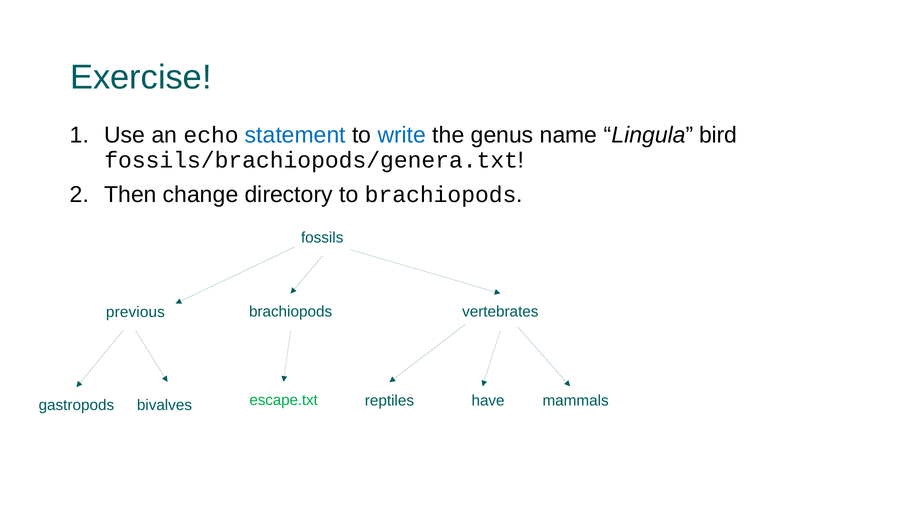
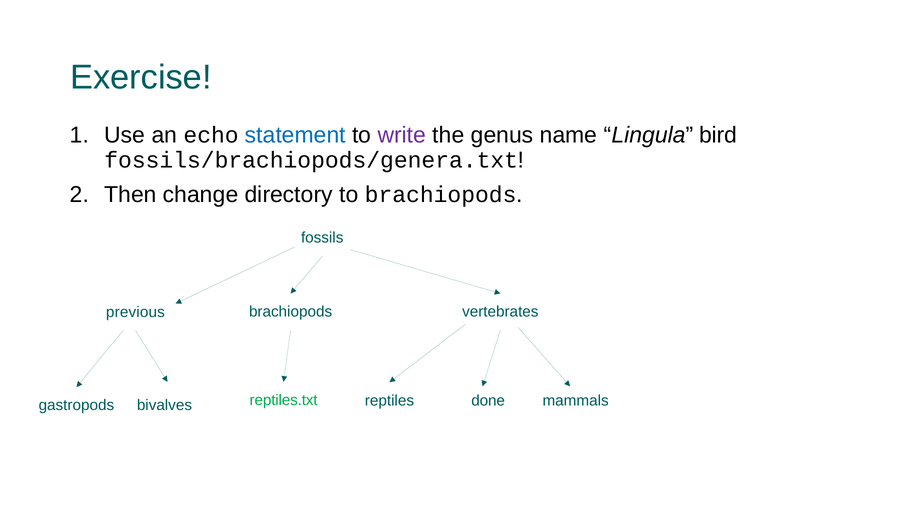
write colour: blue -> purple (402, 135)
have: have -> done (488, 400)
escape.txt: escape.txt -> reptiles.txt (284, 400)
